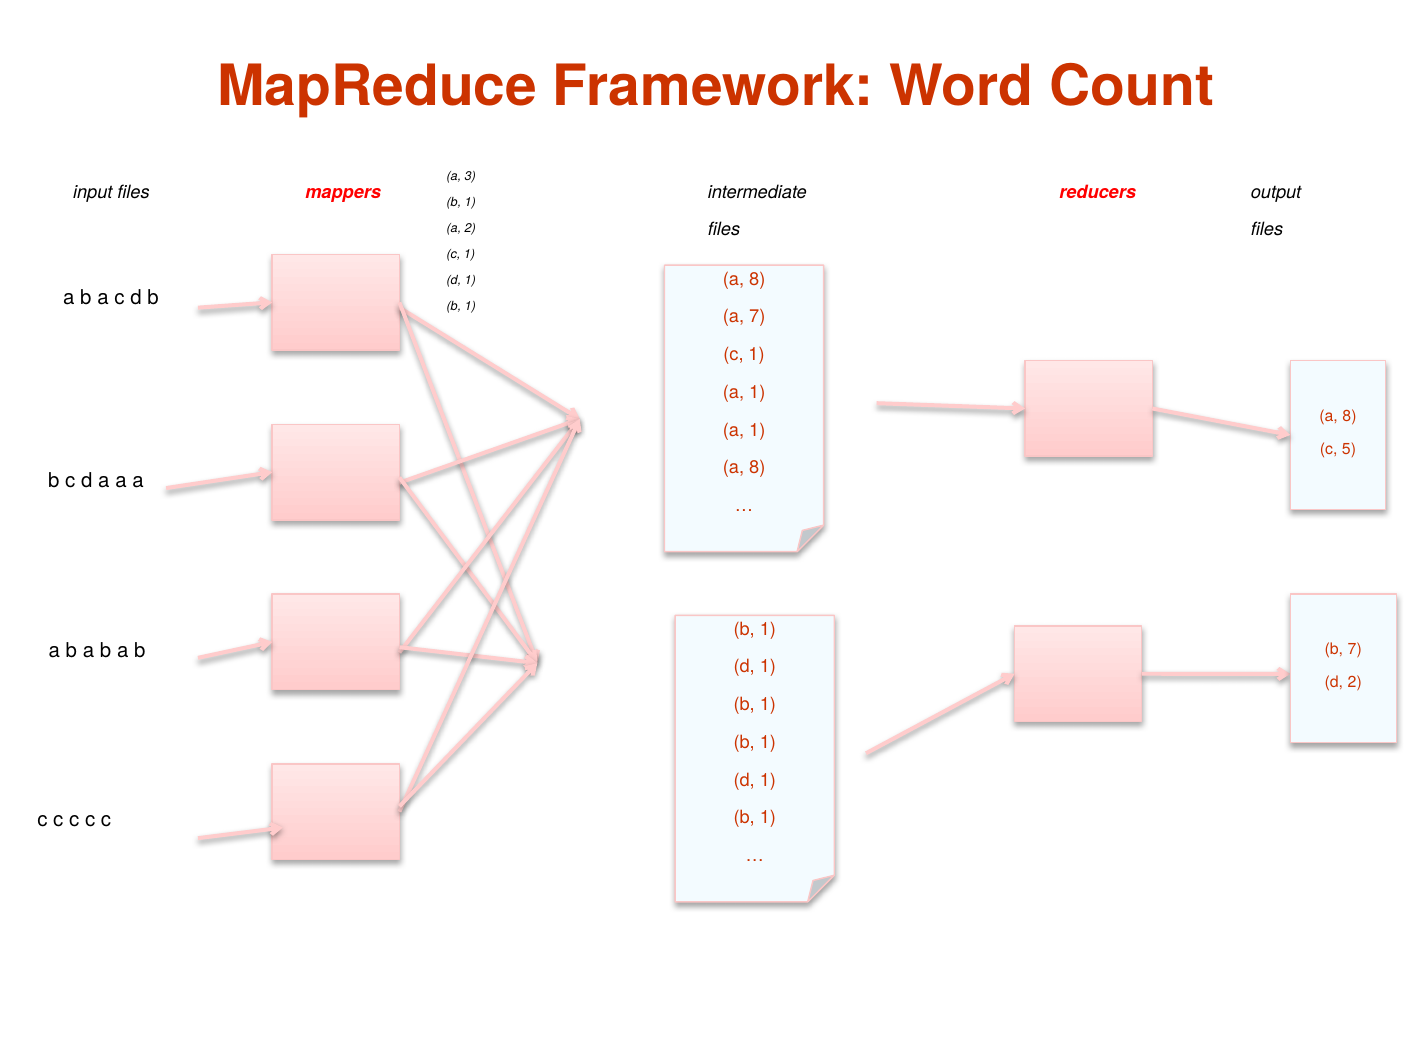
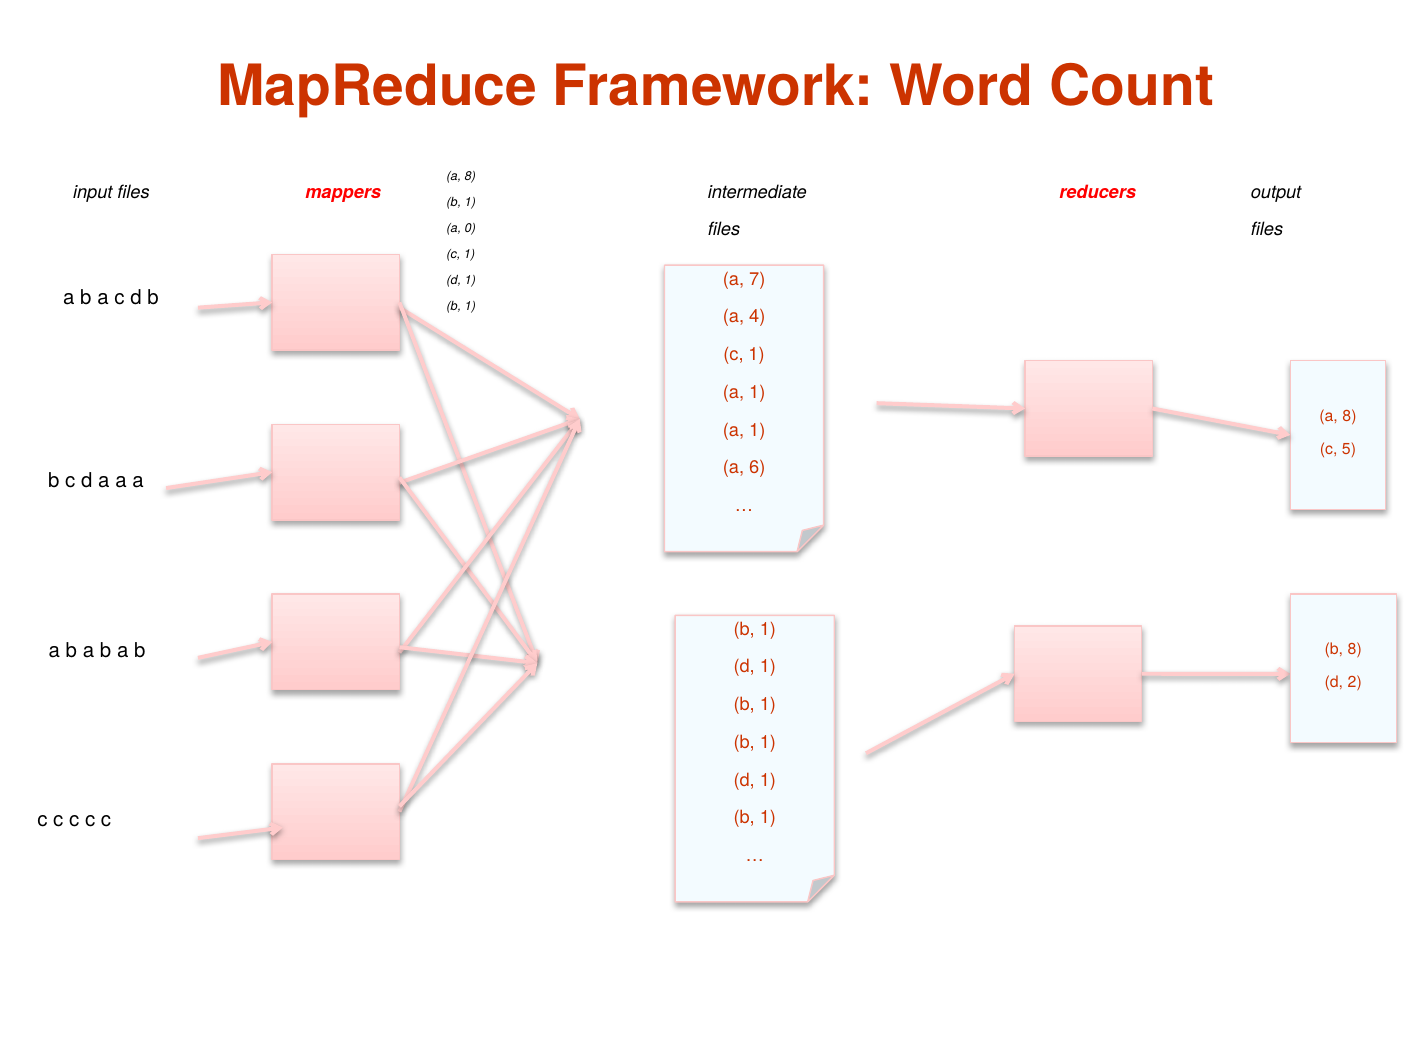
3: 3 -> 8 (470, 176)
a 2: 2 -> 0 (470, 228)
8: 8 -> 7 (757, 279)
a 7: 7 -> 4 (757, 317)
8: 8 -> 6 (757, 468)
b 7: 7 -> 8 (1355, 649)
